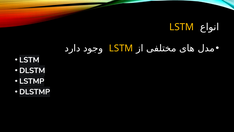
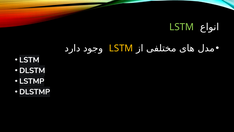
LSTM colour: yellow -> light green (182, 27)
